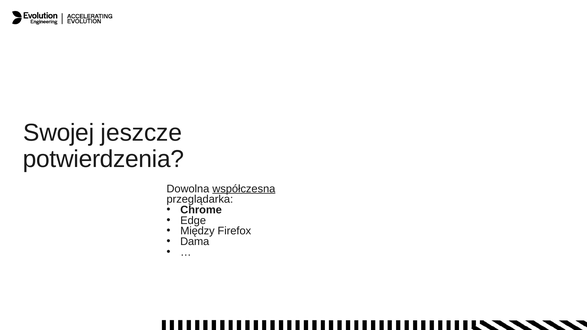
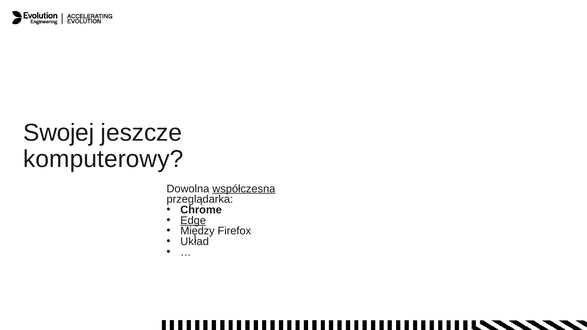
potwierdzenia: potwierdzenia -> komputerowy (103, 159)
Edge underline: none -> present (193, 221)
Dama: Dama -> Układ (195, 242)
